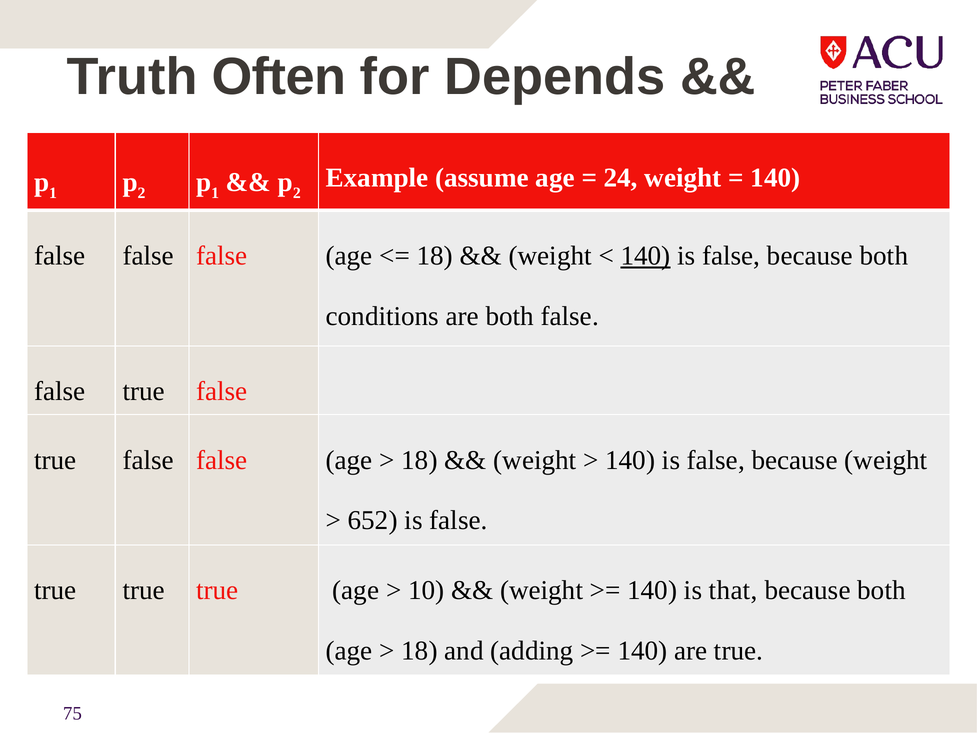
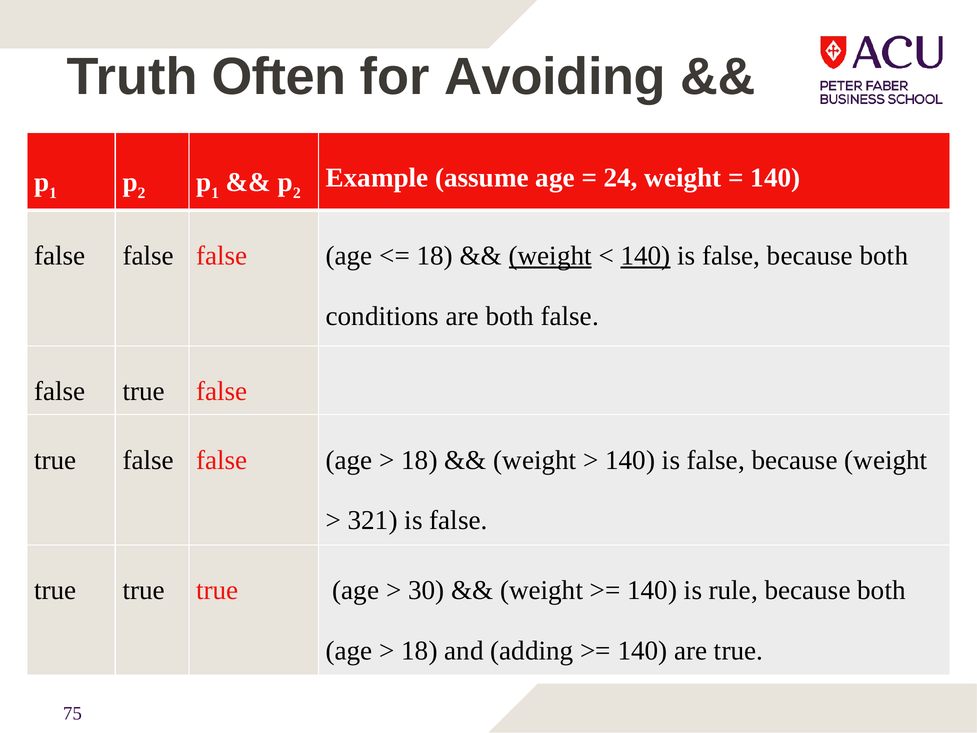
Depends: Depends -> Avoiding (555, 77)
weight underline: none -> present (550, 256)
652: 652 -> 321 (373, 520)
10: 10 -> 30 (426, 590)
that: that -> rule (733, 590)
